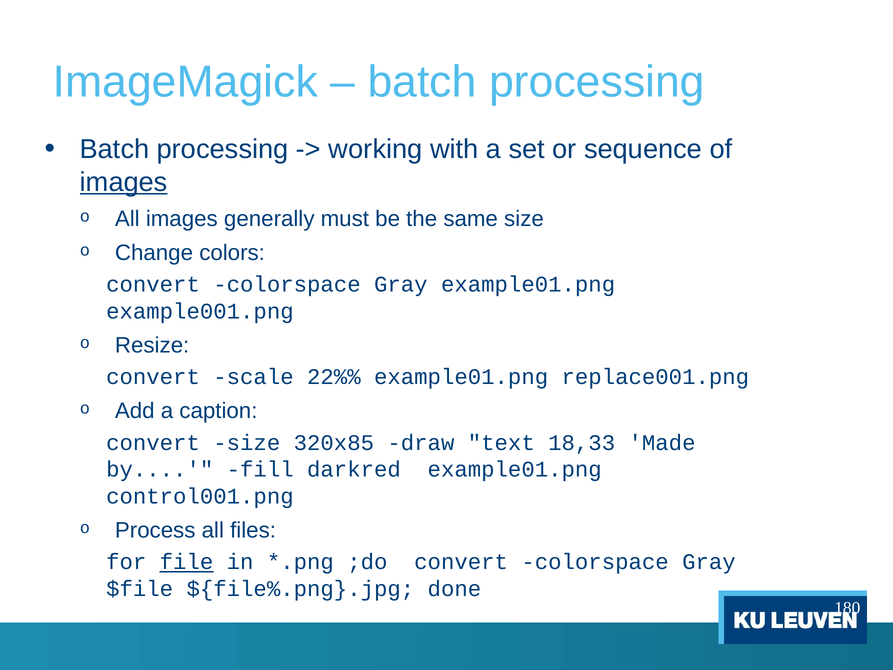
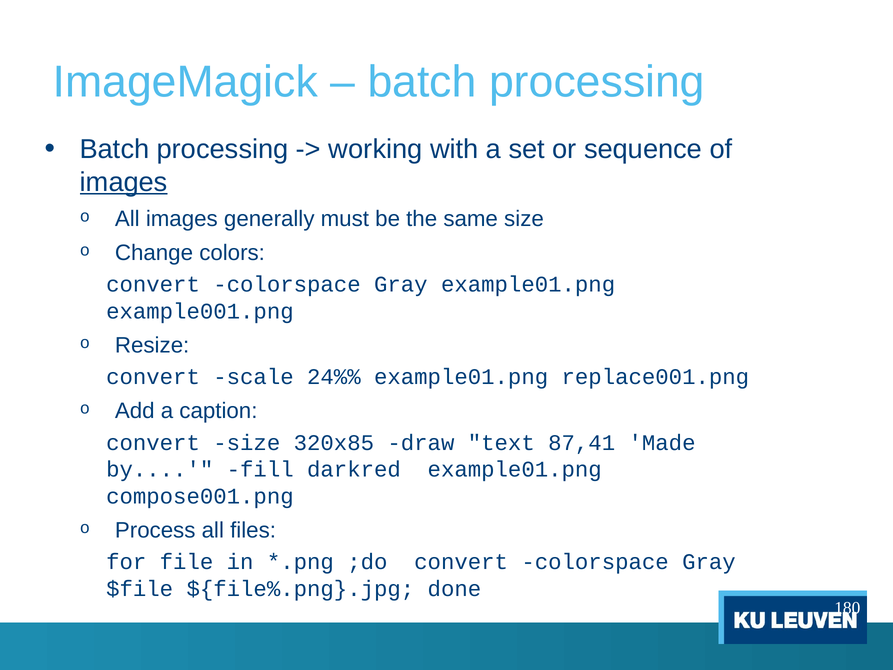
22%%: 22%% -> 24%% (334, 377)
18,33: 18,33 -> 87,41 (582, 443)
control001.png: control001.png -> compose001.png (200, 496)
file underline: present -> none (187, 562)
